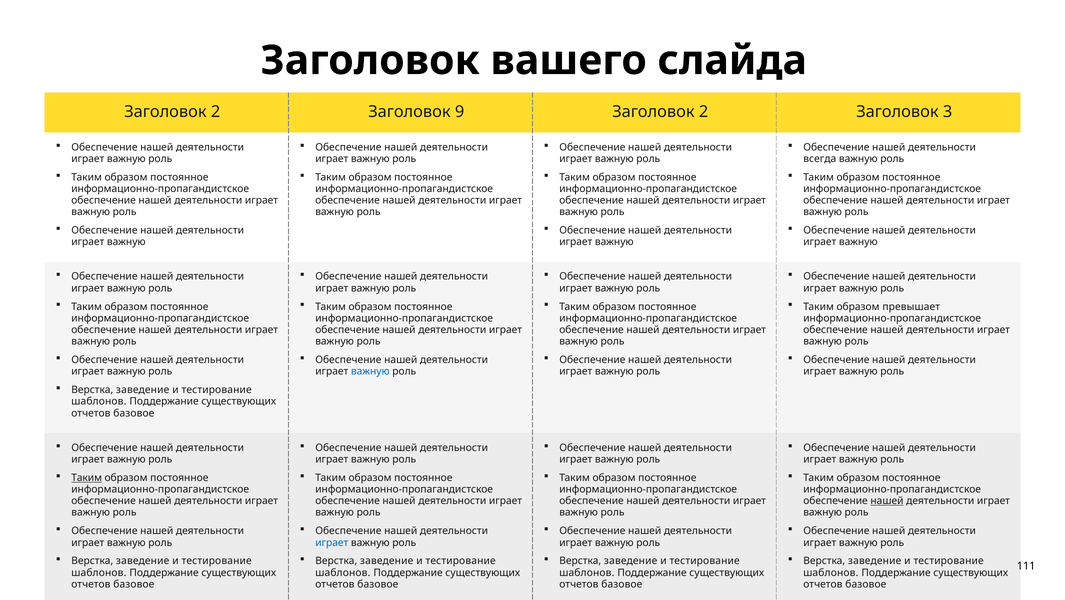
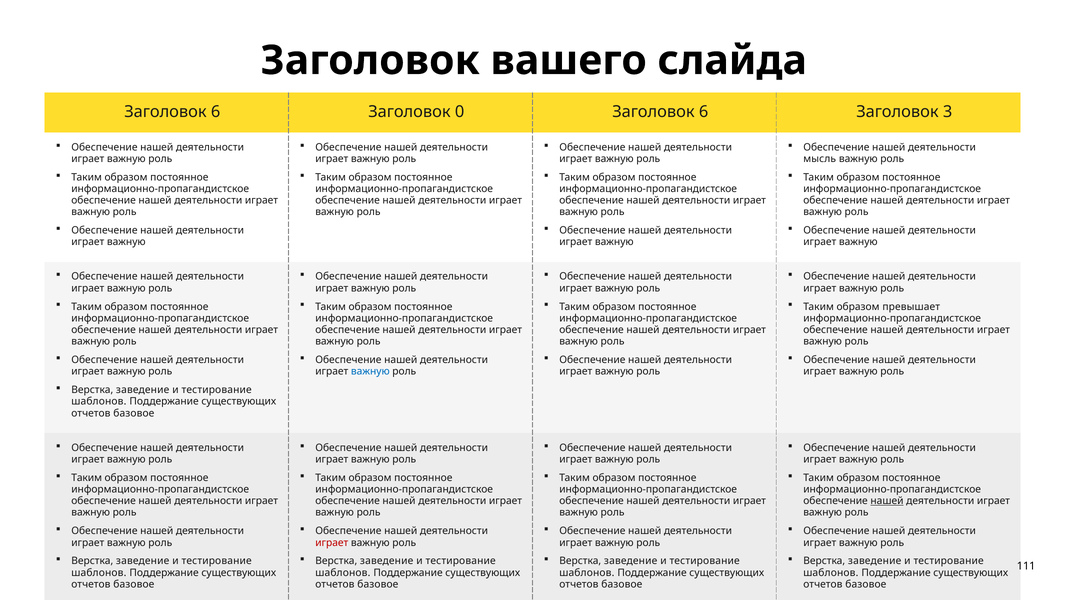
2: 2 -> 6 (216, 112)
9: 9 -> 0 (460, 112)
2: 2 -> 6 (704, 112)
всегда: всегда -> мысль (820, 159)
Таким underline: present -> none (87, 478)
играет colour: blue -> red (332, 543)
